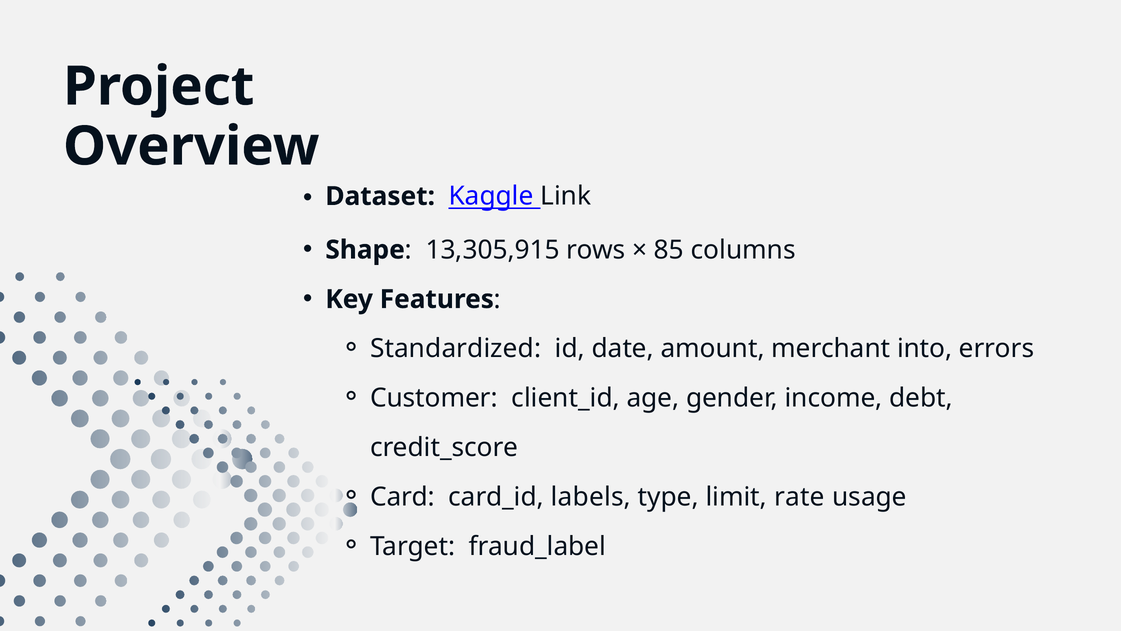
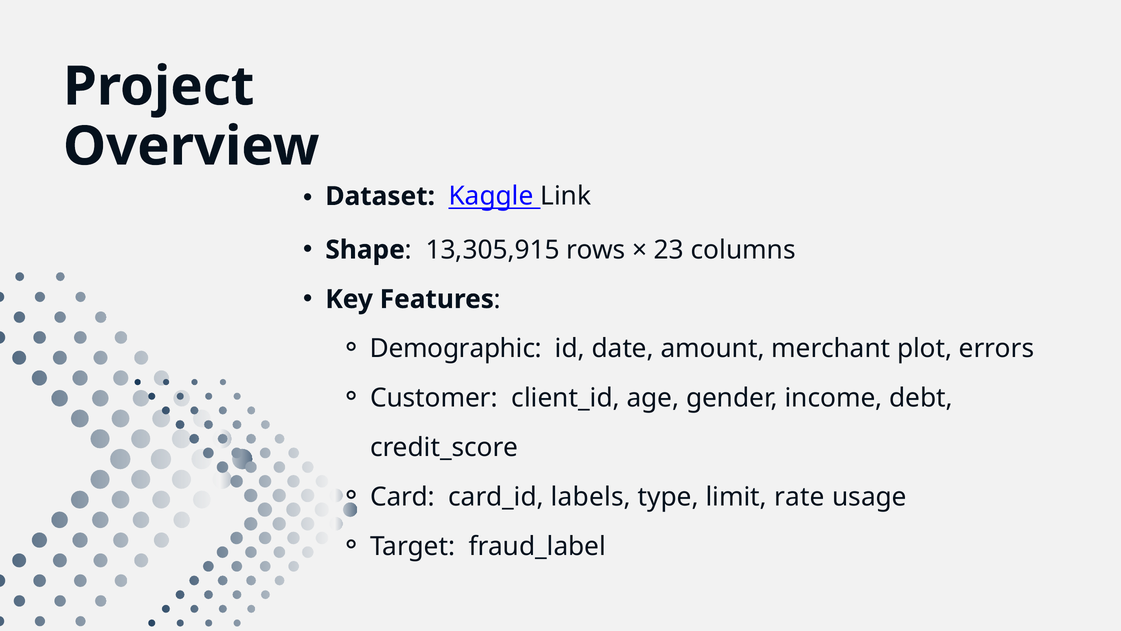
85: 85 -> 23 (669, 250)
Standardized: Standardized -> Demographic (456, 349)
into: into -> plot (925, 349)
